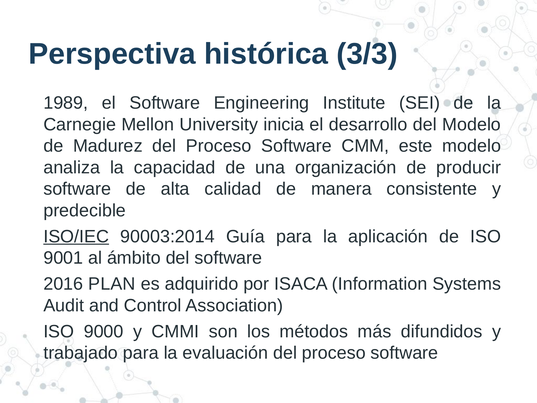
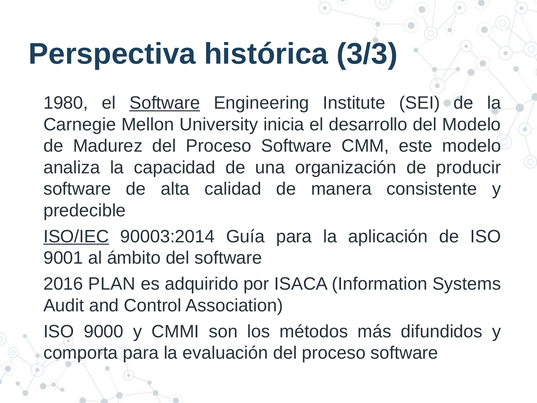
1989: 1989 -> 1980 (66, 103)
Software underline: none -> present (165, 103)
trabajado: trabajado -> comporta (81, 353)
